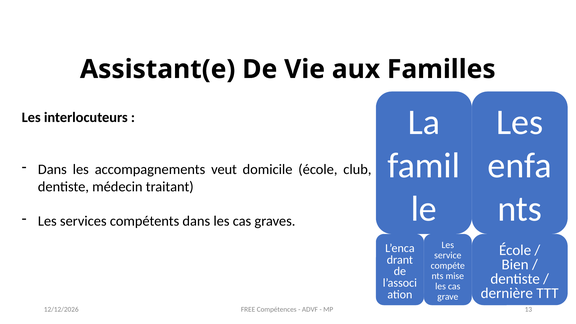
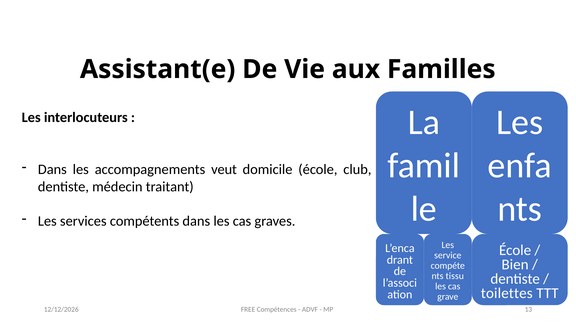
mise: mise -> tissu (455, 276)
dernière: dernière -> toilettes (507, 293)
